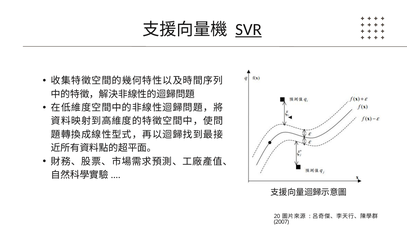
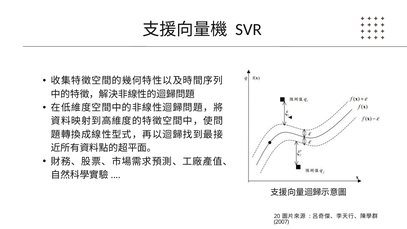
SVR underline: present -> none (248, 30)
